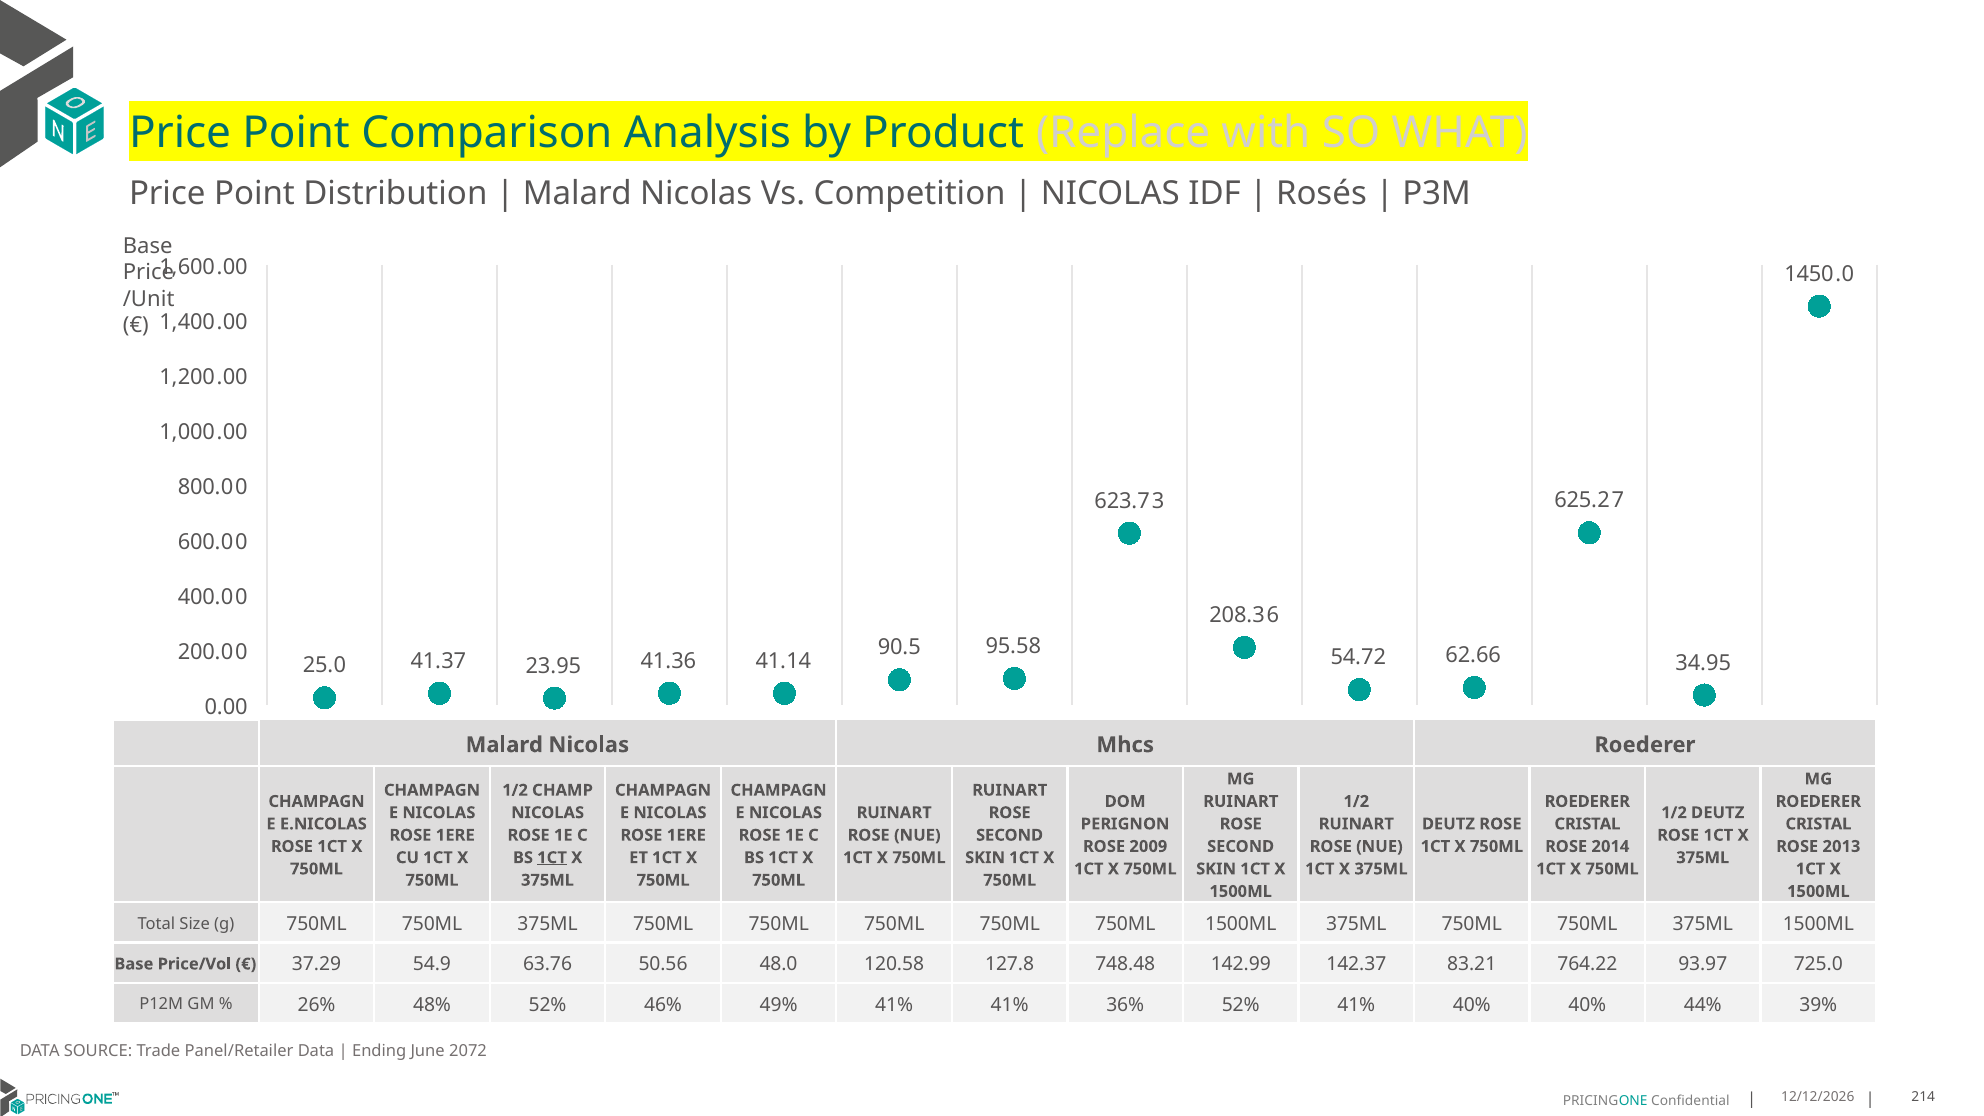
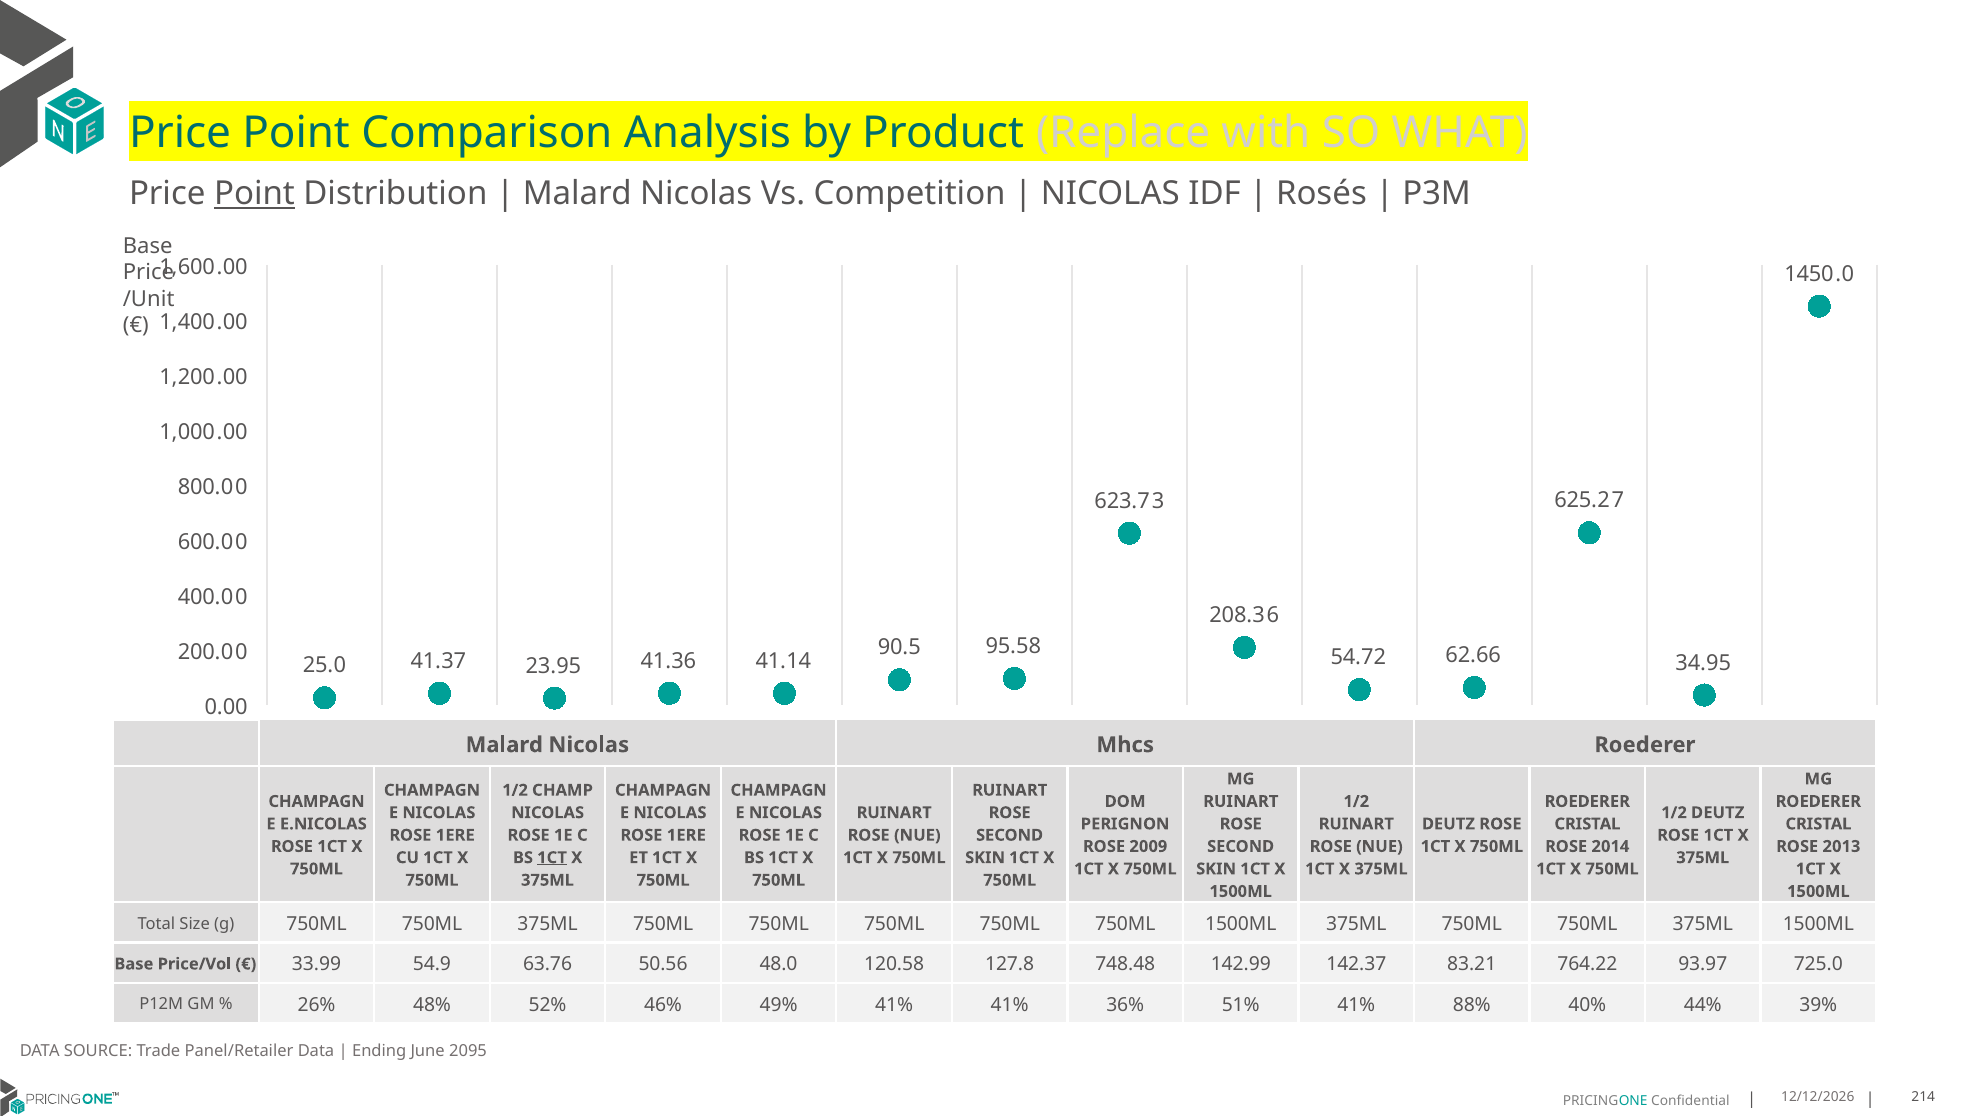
Point underline: none -> present (255, 193)
37.29: 37.29 -> 33.99 (317, 964)
36% 52%: 52% -> 51% (1241, 1005)
41% 40%: 40% -> 88% (1472, 1005)
2072: 2072 -> 2095 (468, 1051)
